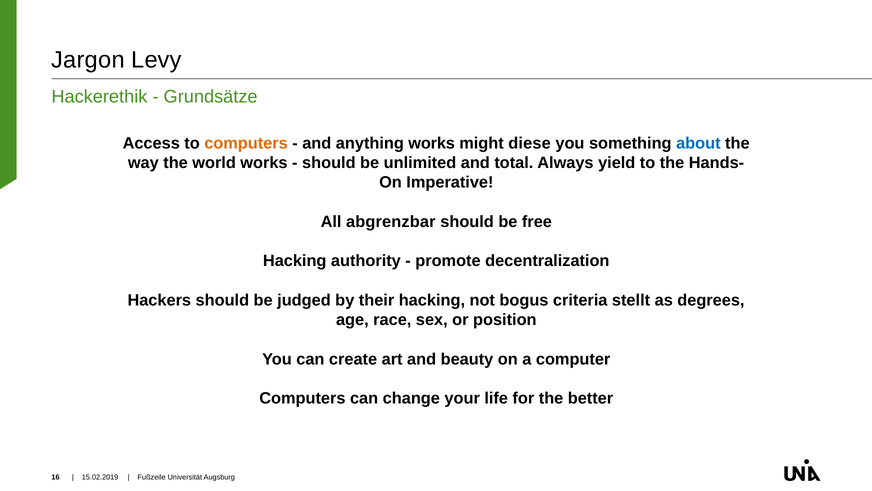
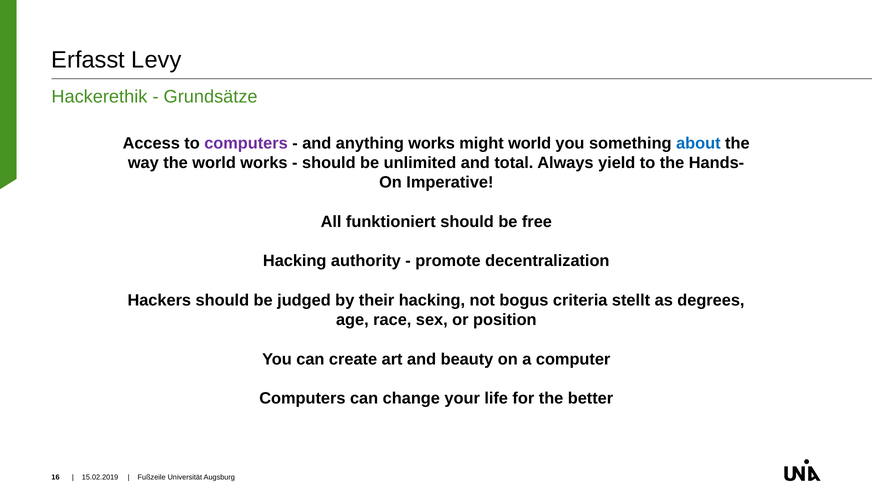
Jargon: Jargon -> Erfasst (88, 60)
computers colour: orange -> purple (246, 143)
might diese: diese -> world (530, 143)
abgrenzbar: abgrenzbar -> funktioniert (391, 221)
